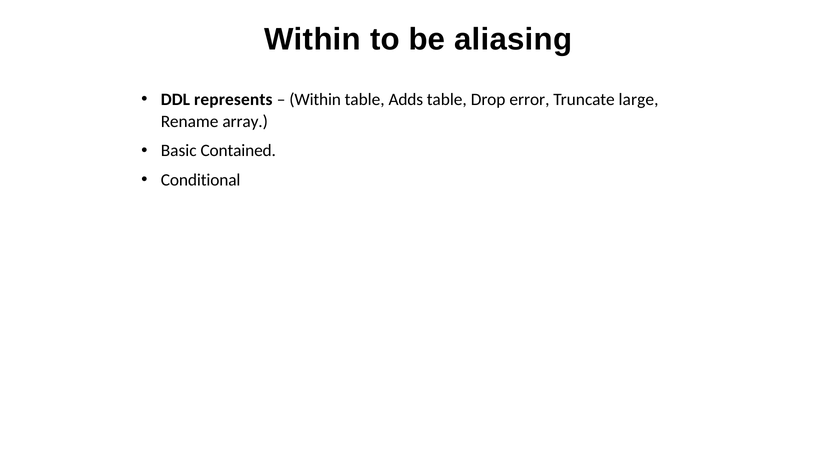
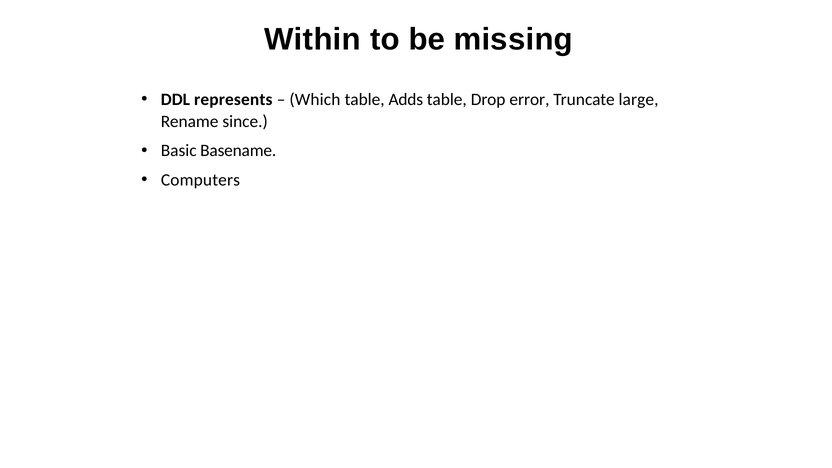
aliasing: aliasing -> missing (513, 40)
Within: Within -> Which (315, 99)
array: array -> since (245, 122)
Contained: Contained -> Basename (238, 151)
Conditional: Conditional -> Computers (200, 180)
